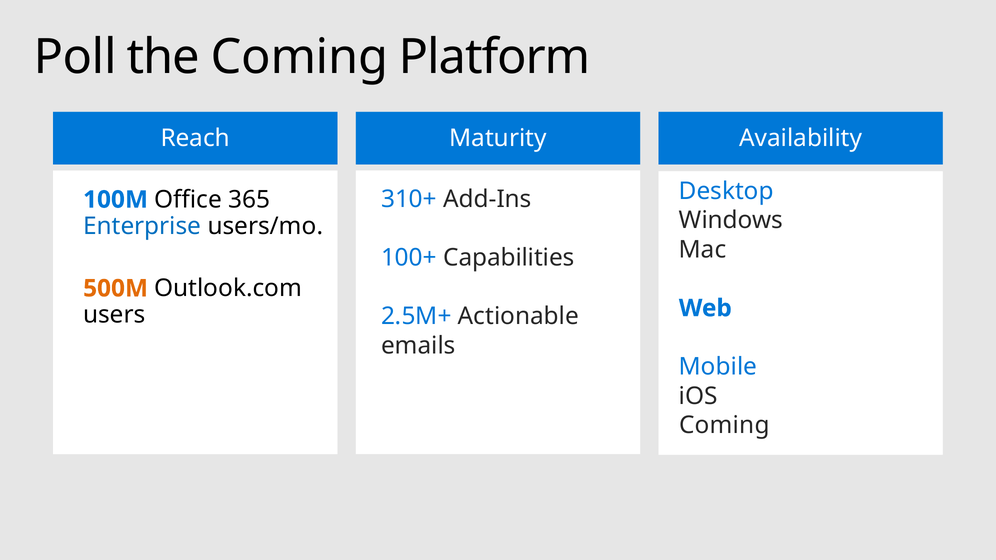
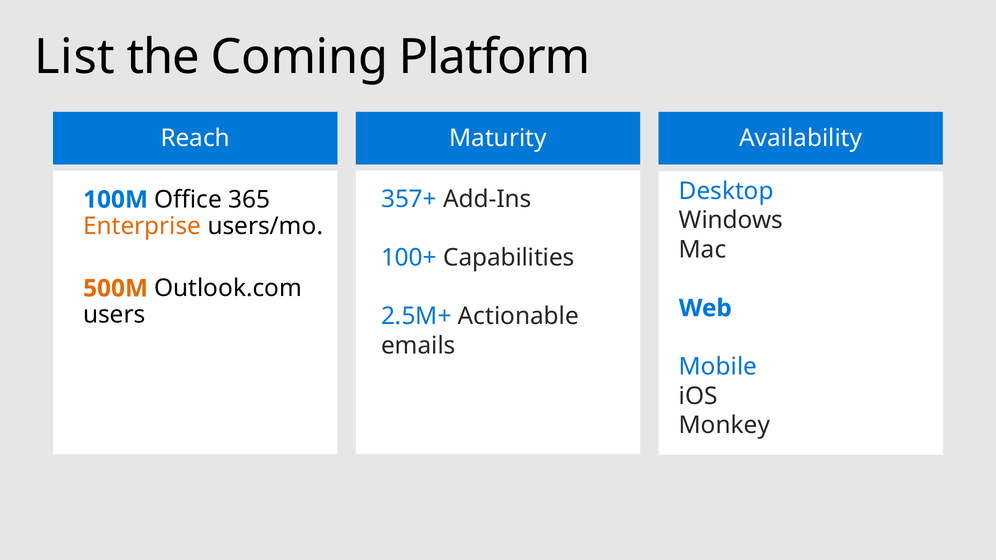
Poll: Poll -> List (75, 57)
310+: 310+ -> 357+ (409, 199)
Enterprise colour: blue -> orange (142, 226)
Coming: Coming -> Monkey (724, 425)
